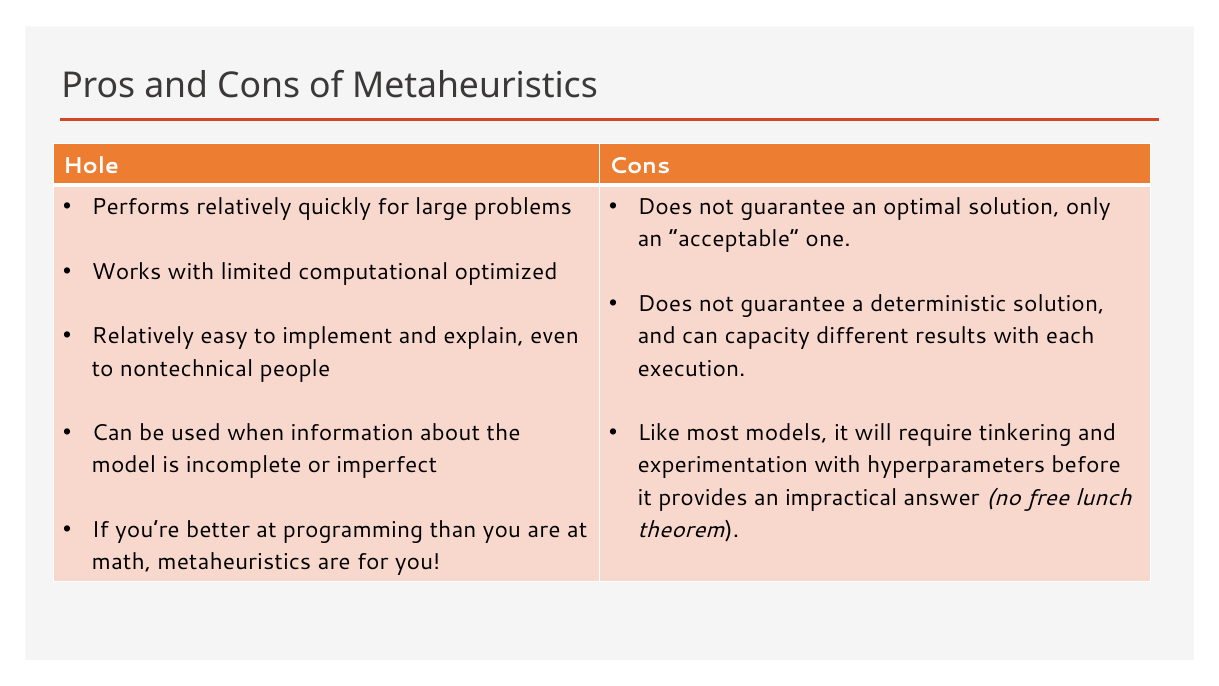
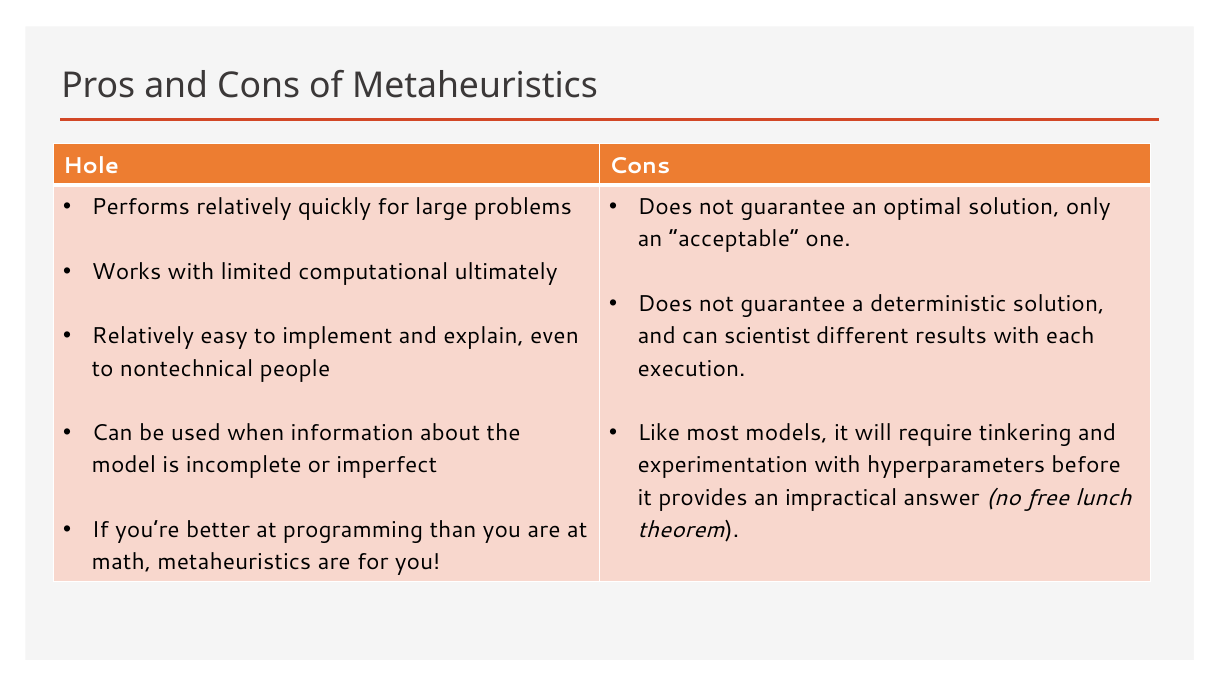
optimized: optimized -> ultimately (506, 272)
capacity: capacity -> scientist (767, 336)
